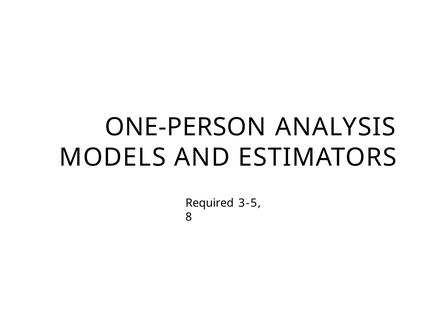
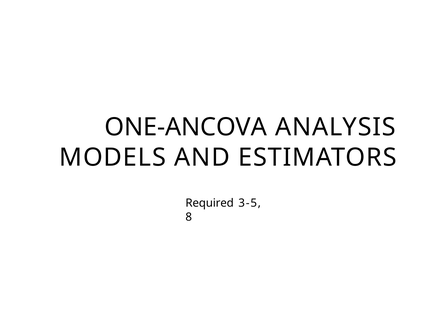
ONE-PERSON: ONE-PERSON -> ONE-ANCOVA (186, 127)
